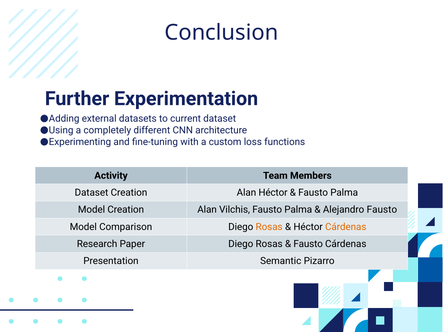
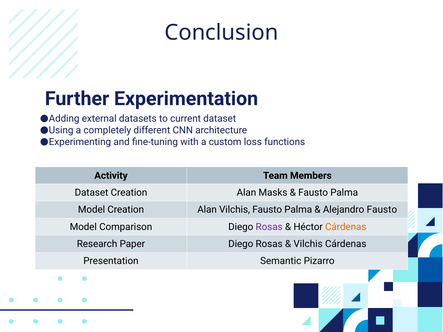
Alan Héctor: Héctor -> Masks (273, 193)
Rosas colour: orange -> purple (269, 227)
Fausto: Fausto -> Vilchis (308, 244)
